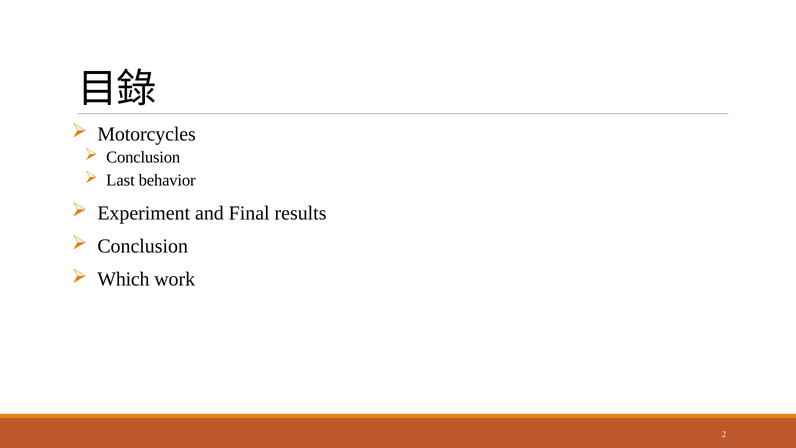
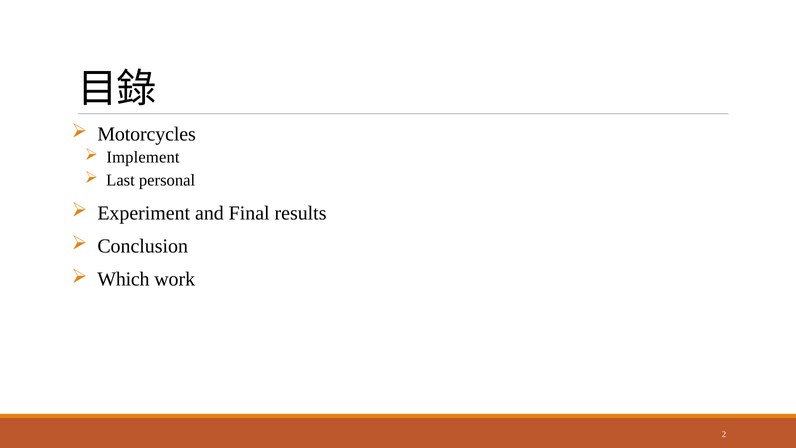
Conclusion: Conclusion -> Implement (143, 157)
behavior: behavior -> personal (167, 180)
